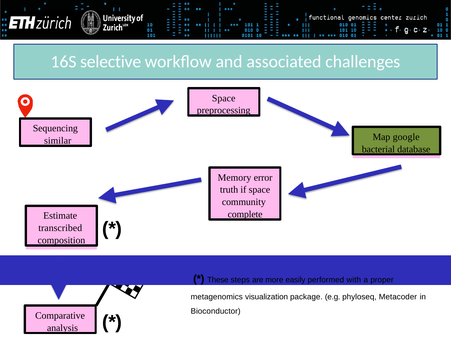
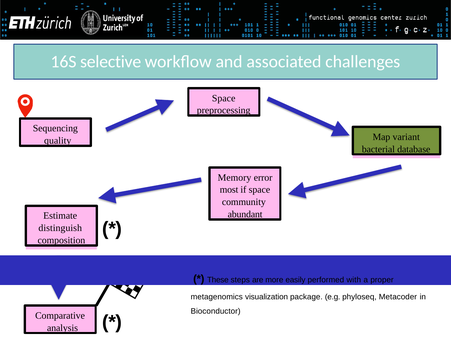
similar: similar -> quality (58, 141)
google: google -> variant (406, 137)
truth: truth -> most (229, 190)
complete: complete -> abundant (245, 215)
transcribed: transcribed -> distinguish (60, 228)
